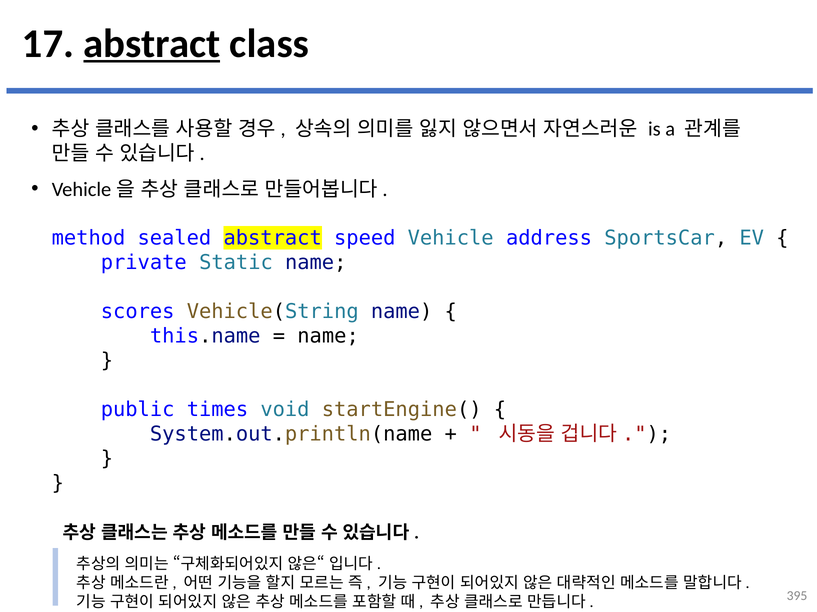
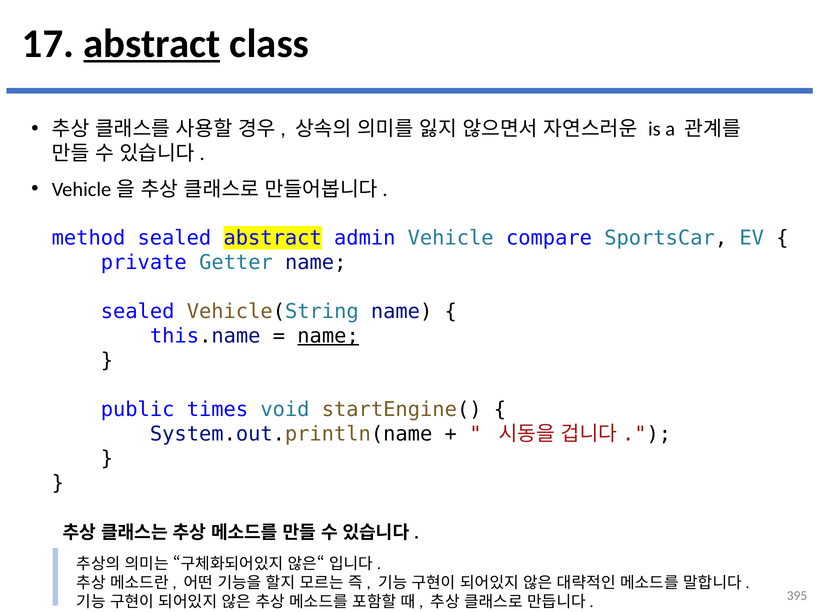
speed: speed -> admin (365, 238)
address: address -> compare (549, 238)
Static: Static -> Getter (236, 263)
scores: scores -> sealed (138, 312)
name underline: none -> present (328, 336)
